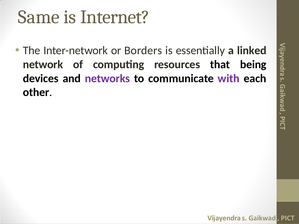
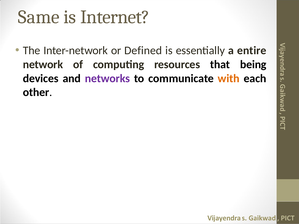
Borders: Borders -> Defined (143, 51)
linked: linked -> entire (252, 51)
with colour: purple -> orange (229, 78)
